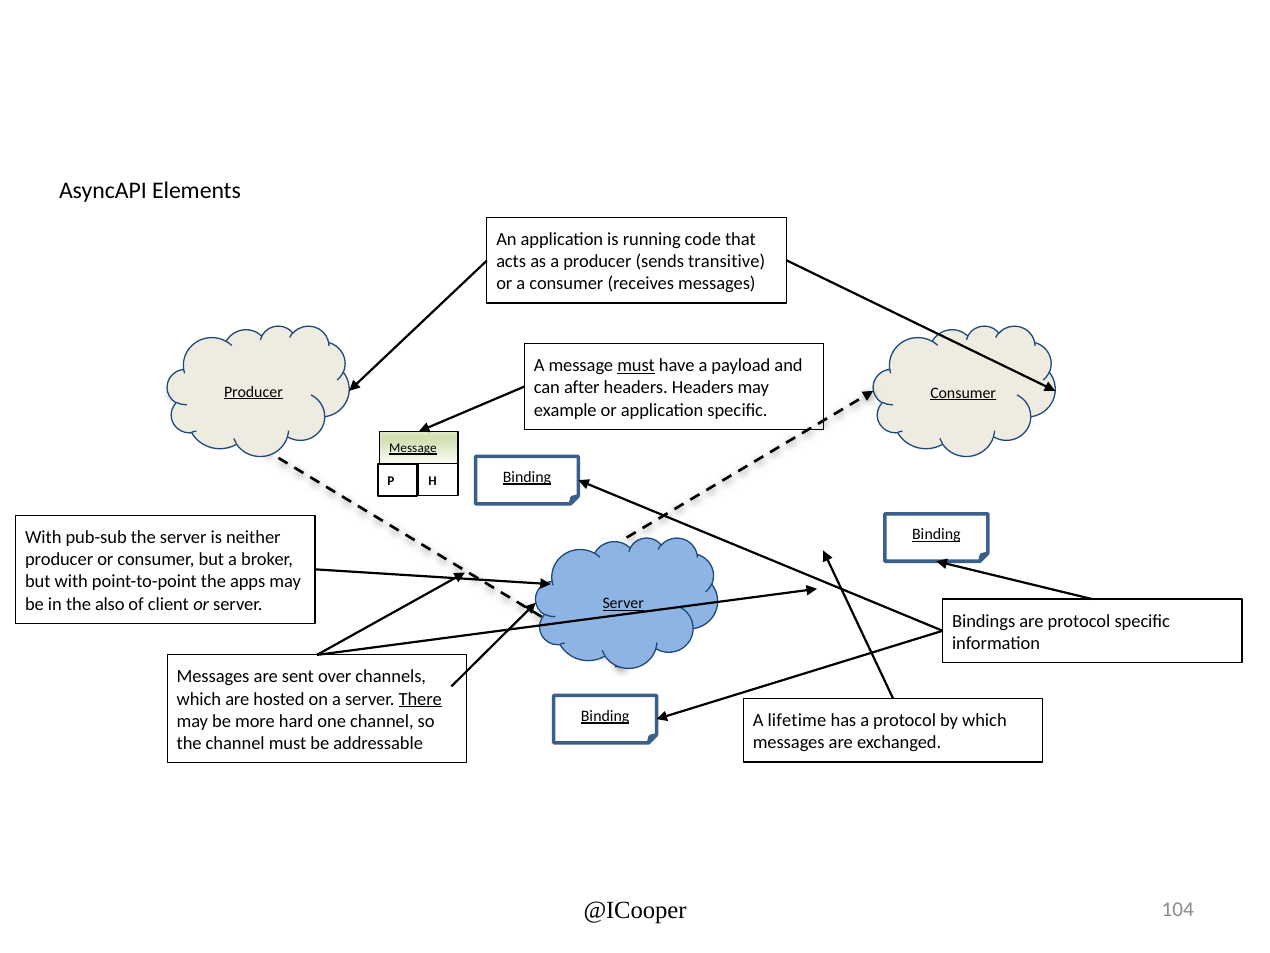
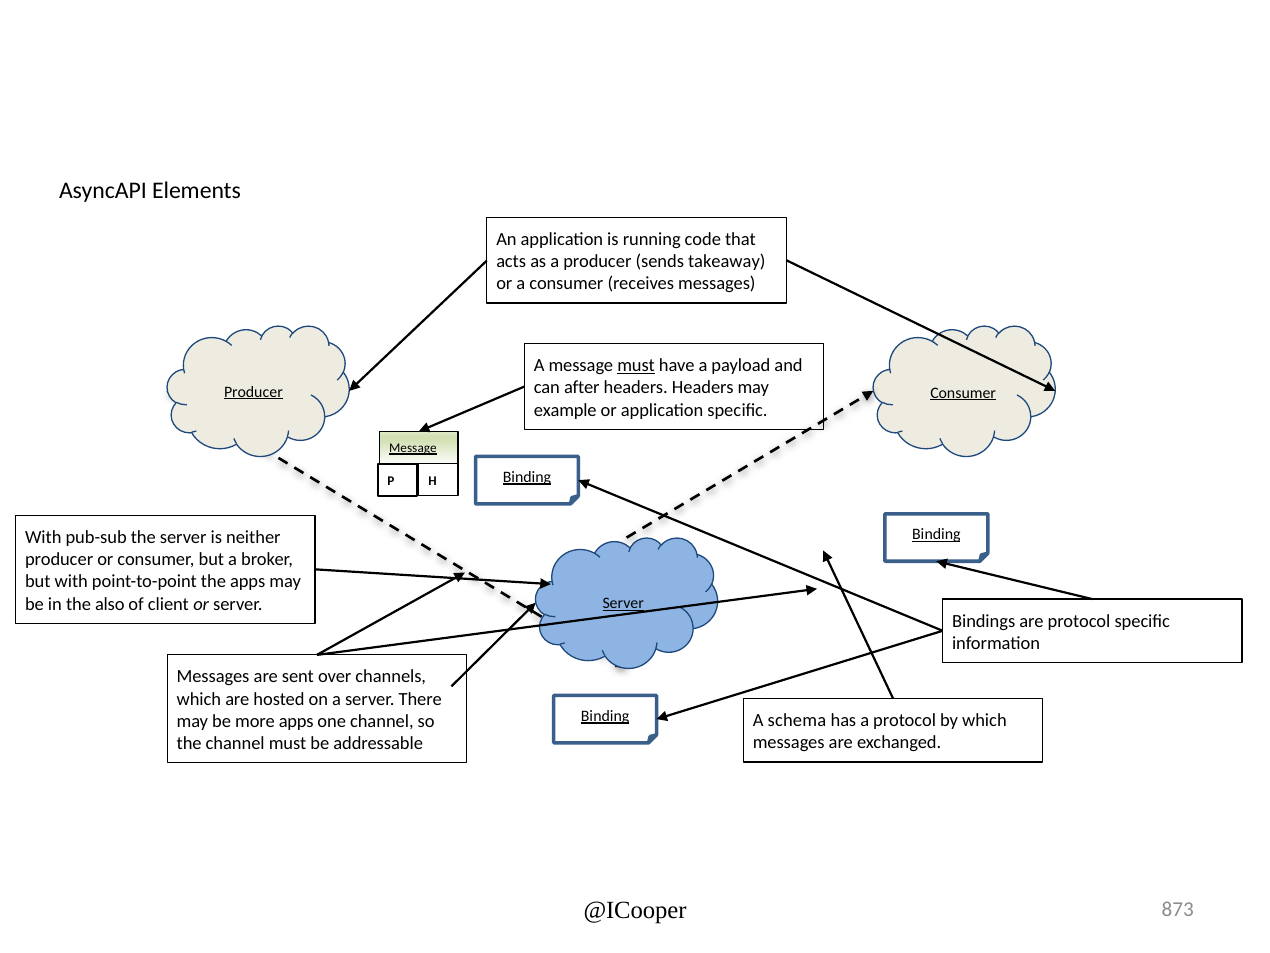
transitive: transitive -> takeaway (727, 261)
There underline: present -> none (420, 699)
lifetime: lifetime -> schema (797, 720)
more hard: hard -> apps (296, 721)
104: 104 -> 873 (1178, 909)
